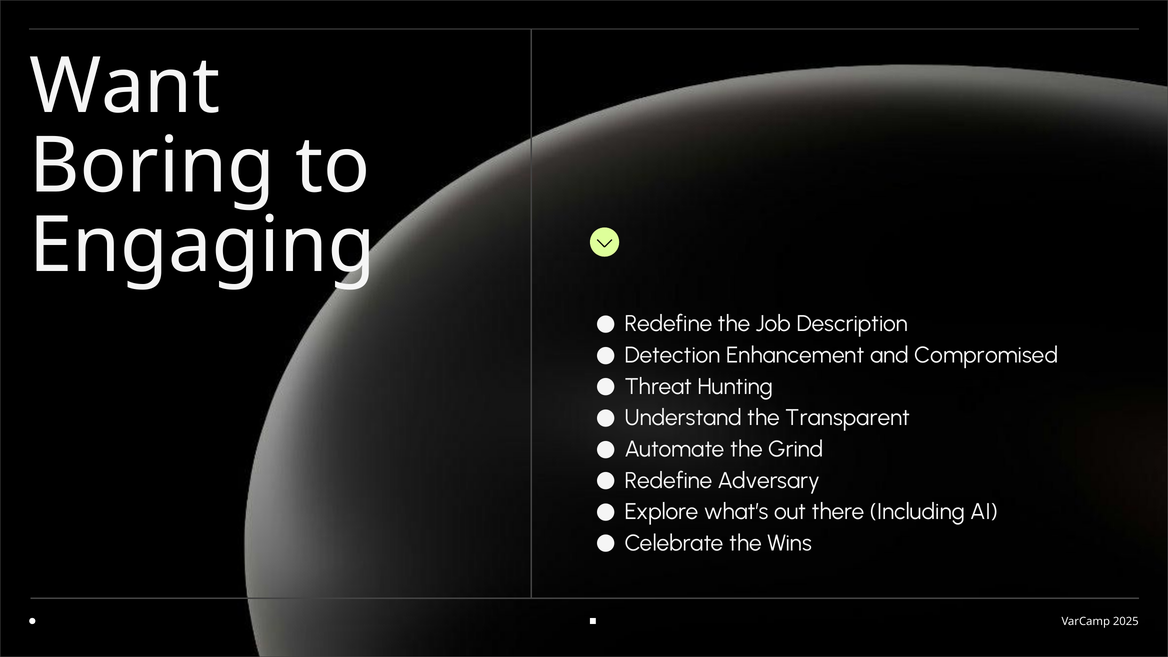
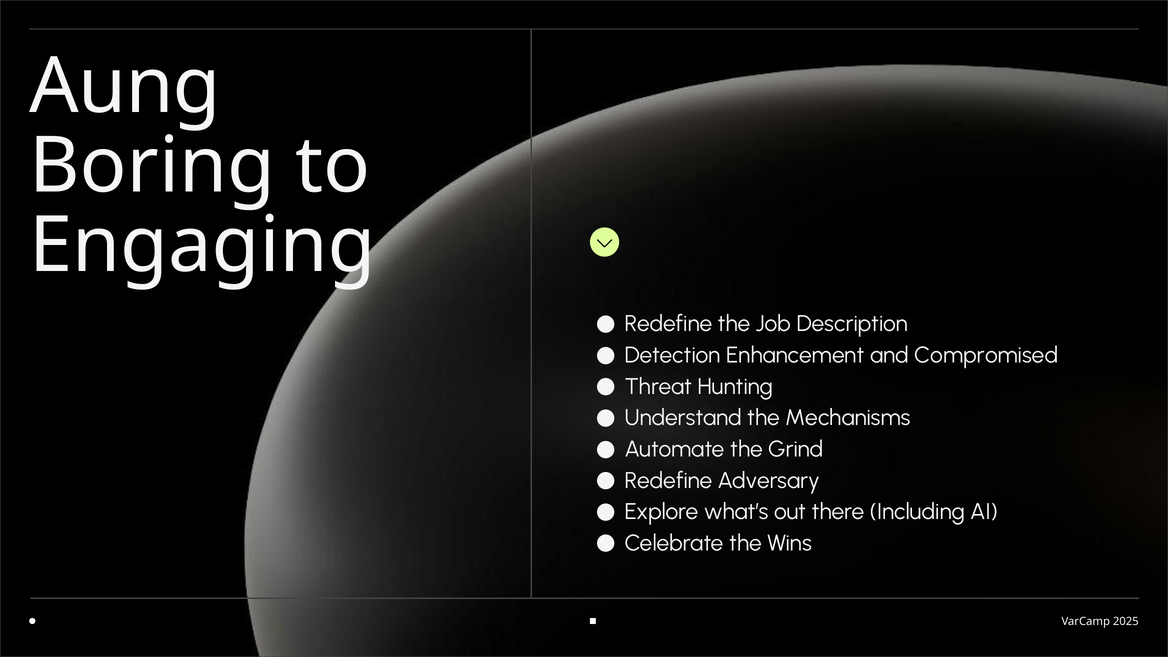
Want: Want -> Aung (125, 87)
Transparent: Transparent -> Mechanisms (848, 418)
